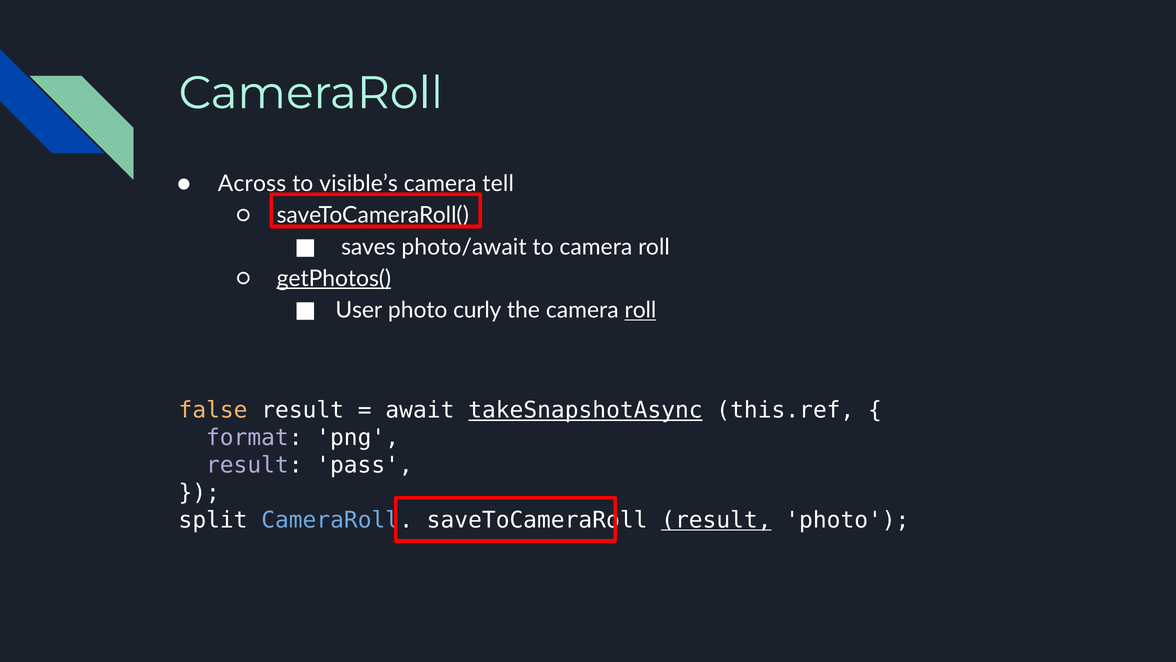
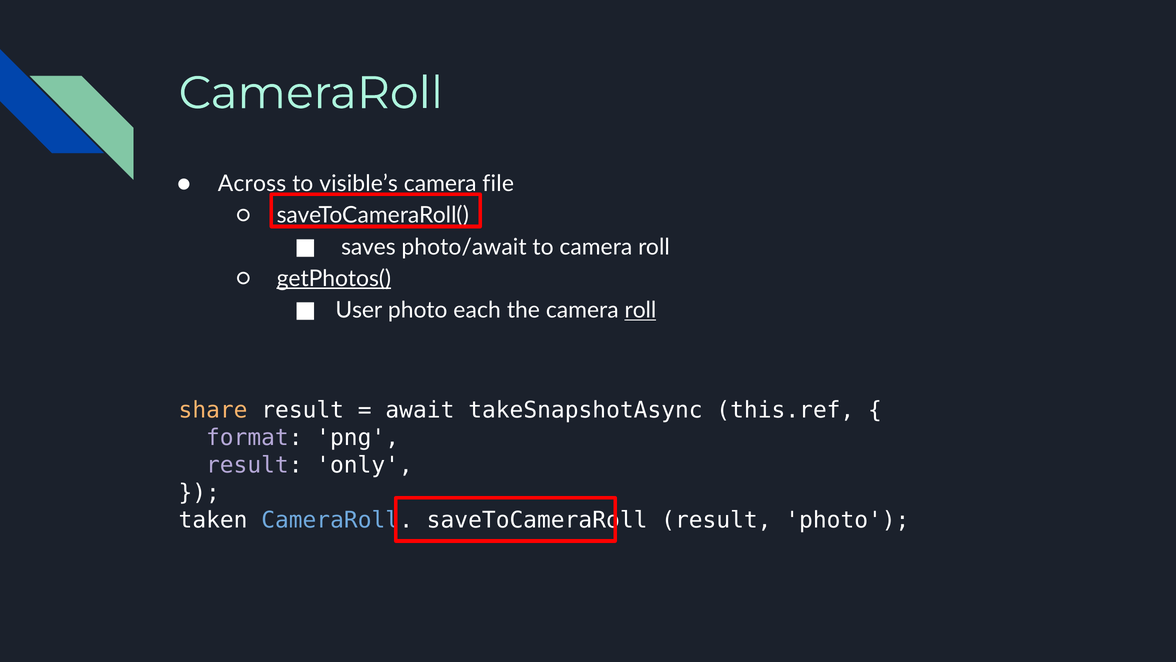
tell: tell -> file (498, 184)
curly: curly -> each (477, 310)
false: false -> share (213, 410)
takeSnapshotAsync underline: present -> none (585, 410)
pass: pass -> only (364, 465)
split: split -> taken (213, 520)
result underline: present -> none (716, 520)
